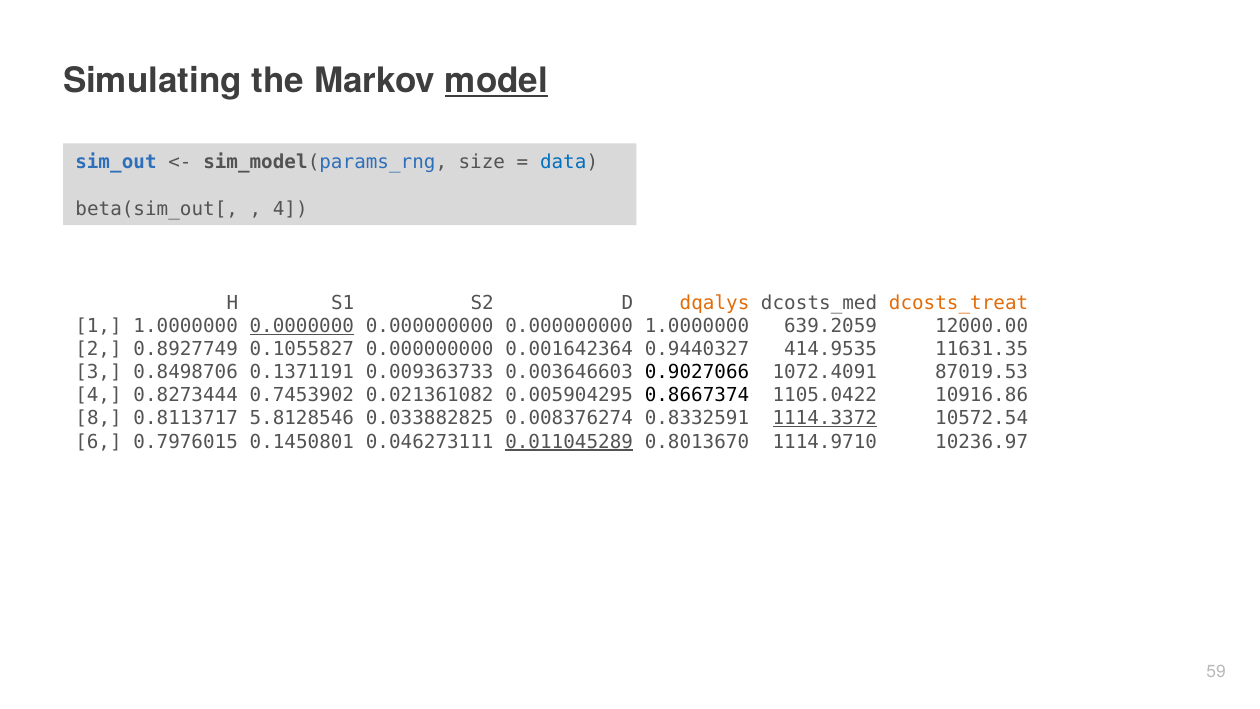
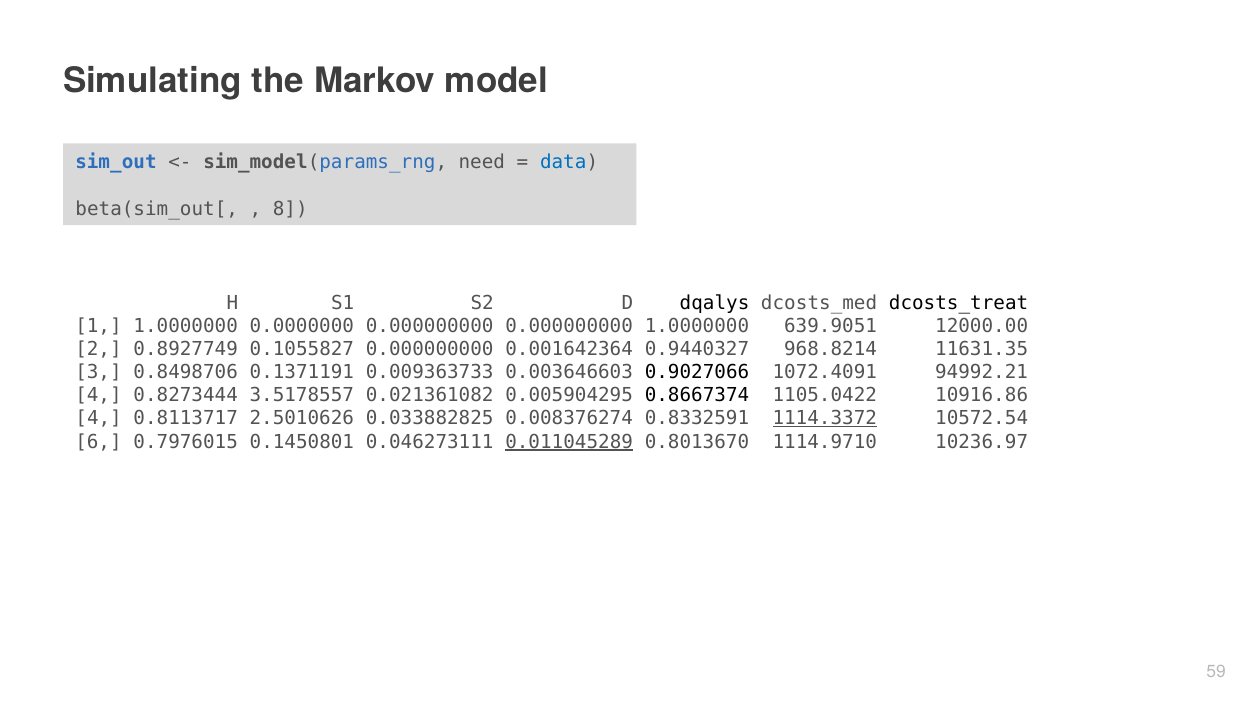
model underline: present -> none (497, 81)
size: size -> need (482, 162)
4: 4 -> 8 (290, 209)
dqalys colour: orange -> black (715, 303)
dcosts_treat colour: orange -> black (959, 303)
0.0000000 underline: present -> none (302, 326)
639.2059: 639.2059 -> 639.9051 (831, 326)
414.9535: 414.9535 -> 968.8214 (831, 349)
87019.53: 87019.53 -> 94992.21 (982, 372)
0.7453902: 0.7453902 -> 3.5178557 (302, 395)
8: 8 -> 4 (99, 418)
5.8128546: 5.8128546 -> 2.5010626 (302, 418)
